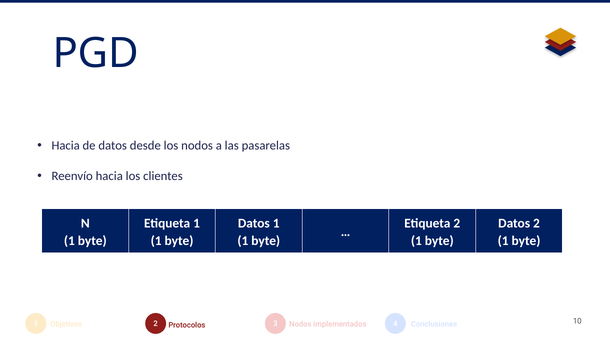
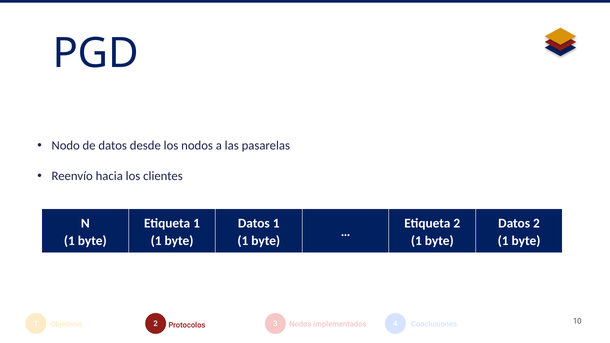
Hacia: Hacia -> Nodo (66, 146)
